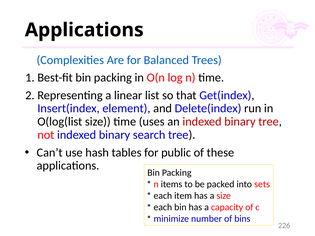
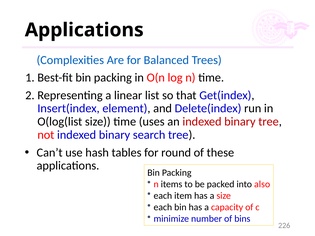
public: public -> round (176, 153)
sets: sets -> also (262, 184)
